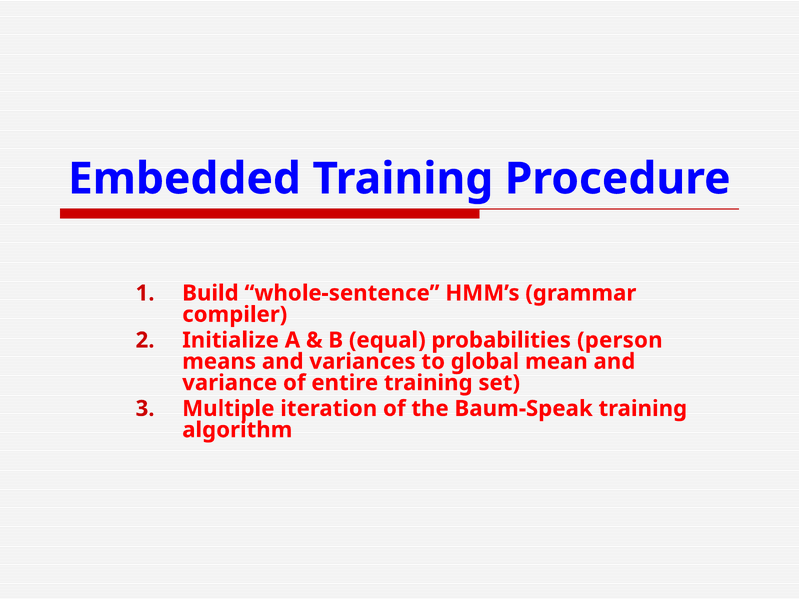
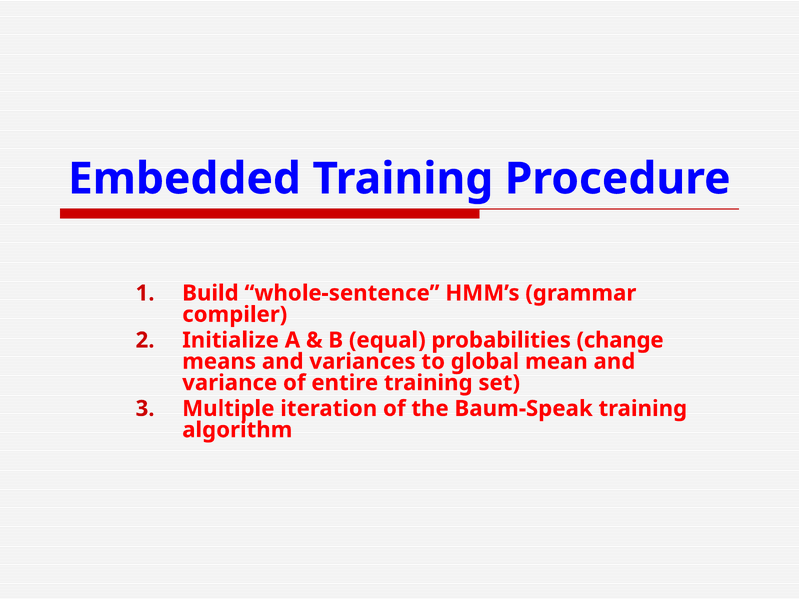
person: person -> change (620, 340)
